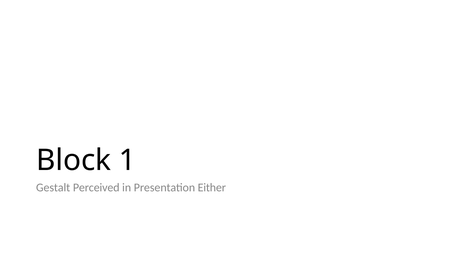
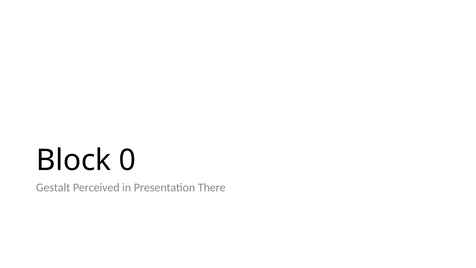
1: 1 -> 0 (127, 160)
Either: Either -> There (212, 187)
